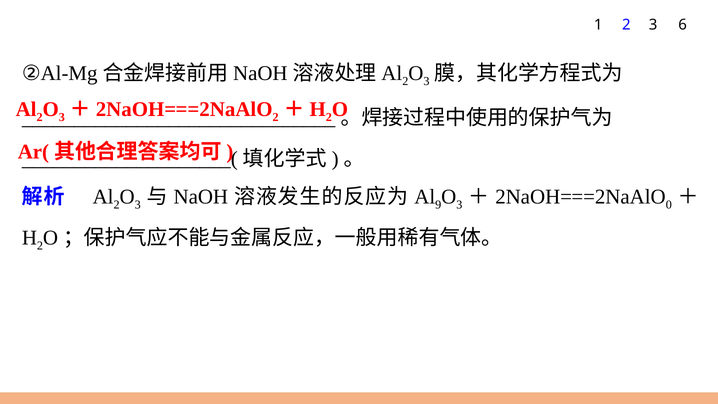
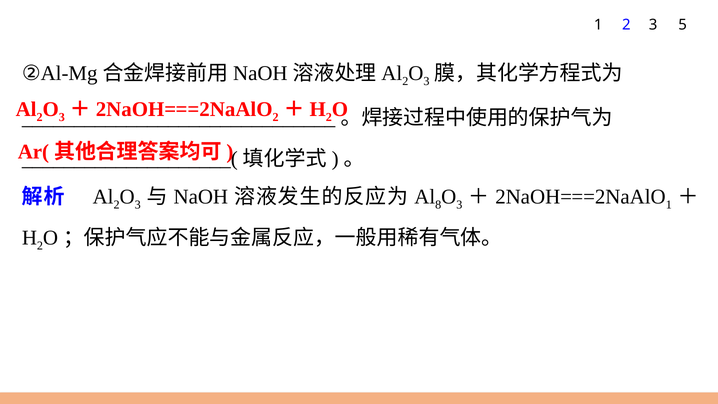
6: 6 -> 5 (683, 25)
9: 9 -> 8 (438, 205)
0: 0 -> 1 (669, 205)
